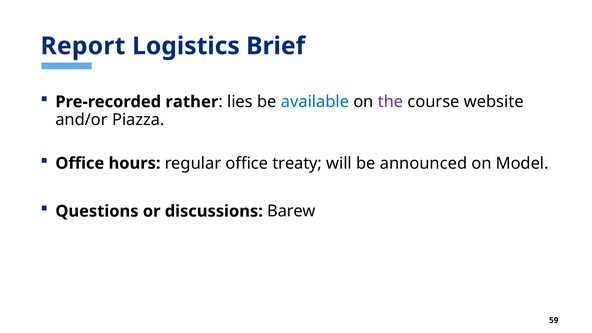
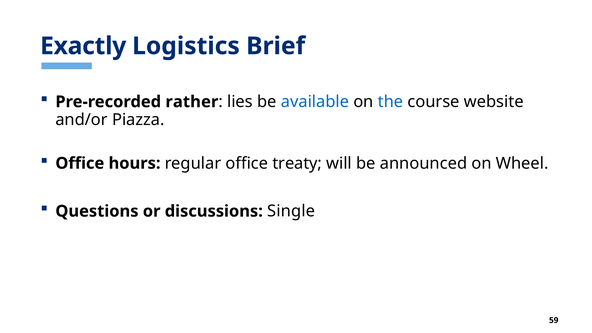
Report: Report -> Exactly (83, 46)
the colour: purple -> blue (391, 102)
Model: Model -> Wheel (522, 163)
Barew: Barew -> Single (291, 211)
